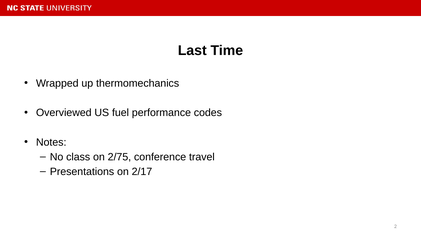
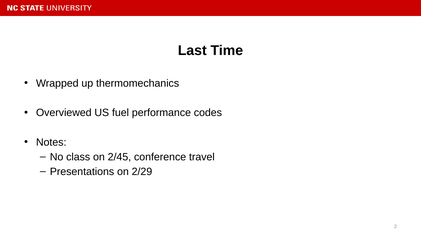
2/75: 2/75 -> 2/45 (119, 157)
2/17: 2/17 -> 2/29 (142, 172)
